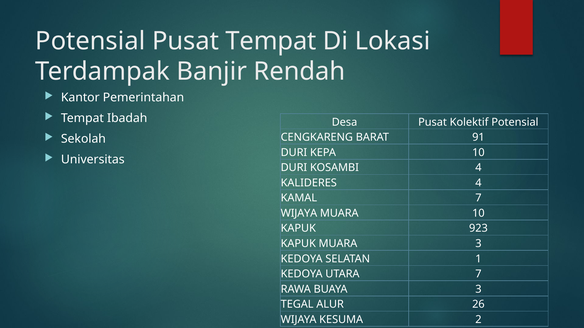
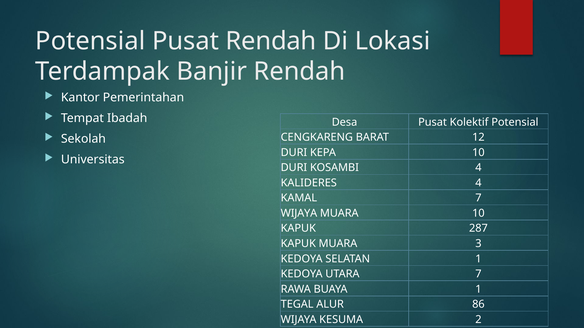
Pusat Tempat: Tempat -> Rendah (271, 41)
91: 91 -> 12 (478, 137)
923: 923 -> 287 (478, 229)
BUAYA 3: 3 -> 1 (478, 290)
26: 26 -> 86 (478, 305)
